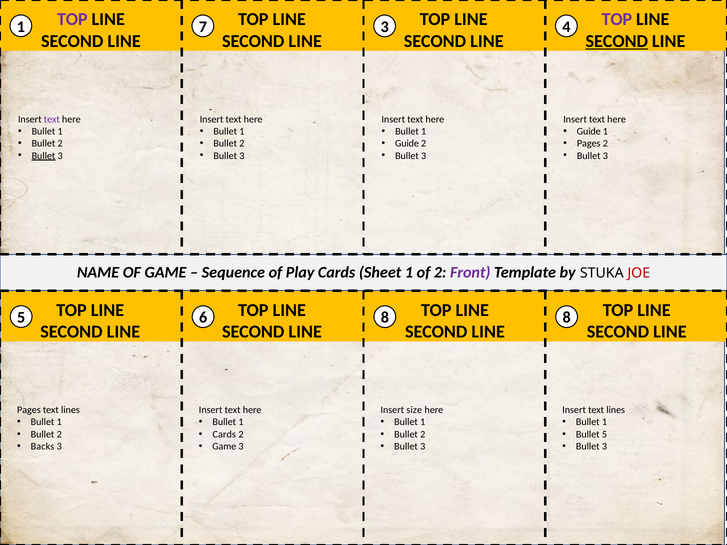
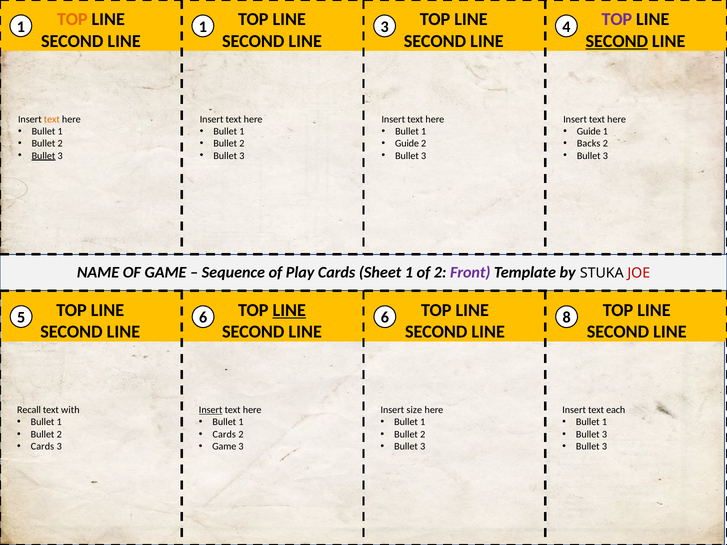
TOP colour: purple -> orange (72, 19)
1 7: 7 -> 1 (203, 27)
text colour: purple -> orange (52, 119)
Pages: Pages -> Backs (589, 144)
LINE underline: none -> present (289, 310)
6 8: 8 -> 6 (385, 318)
Pages: Pages -> Recall (29, 410)
lines: lines -> with (70, 410)
Insert underline: none -> present (211, 410)
Insert text lines: lines -> each (616, 410)
5: 5 -> 3 (604, 434)
Backs: Backs -> Cards (43, 447)
